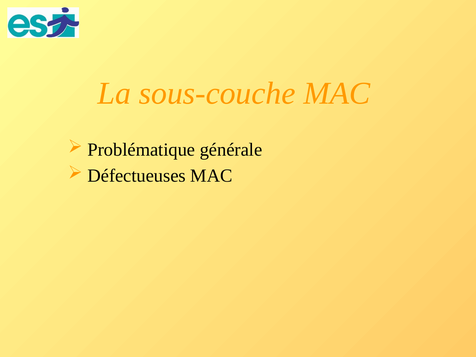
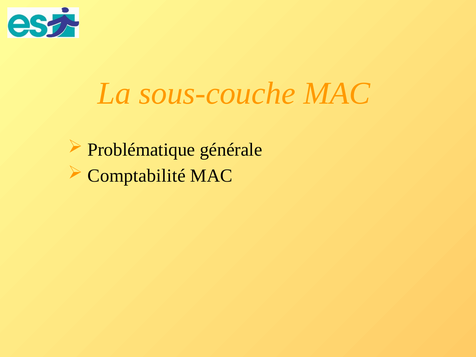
Défectueuses: Défectueuses -> Comptabilité (137, 176)
